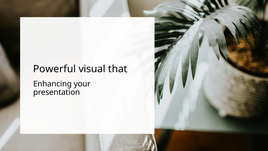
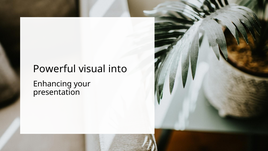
that: that -> into (118, 69)
